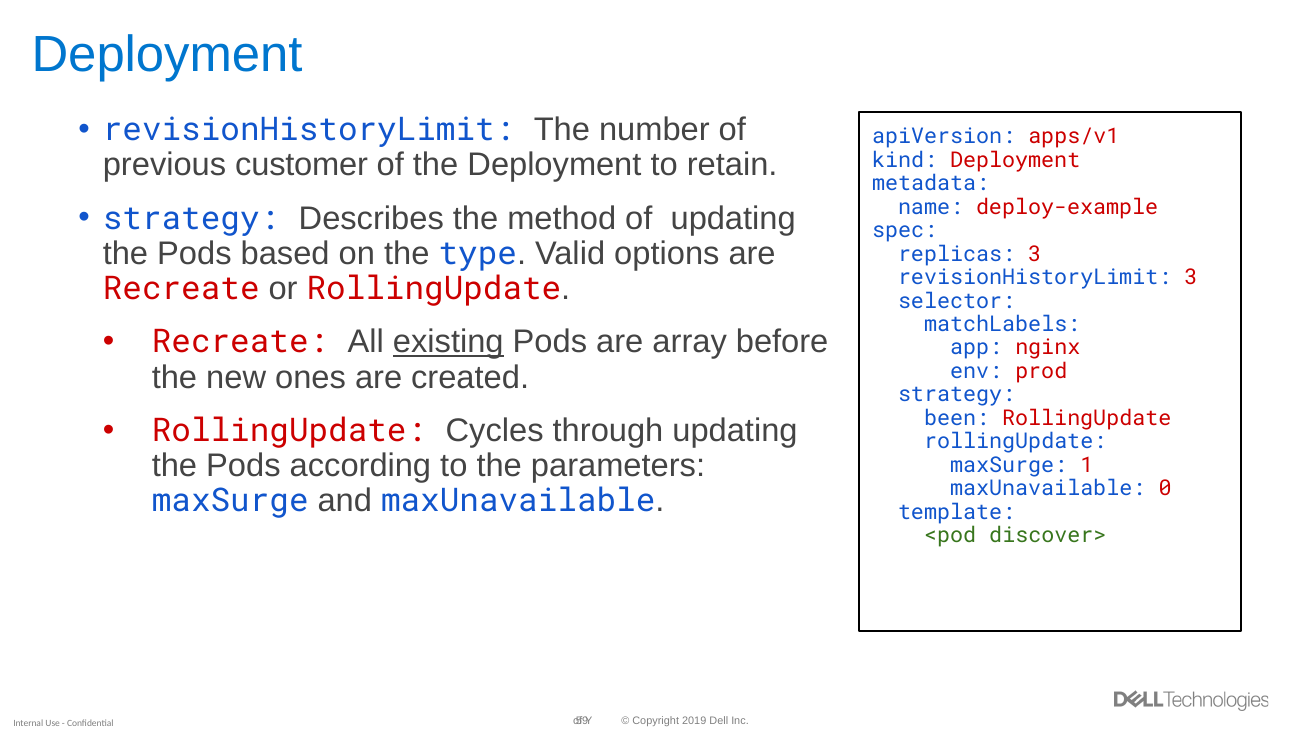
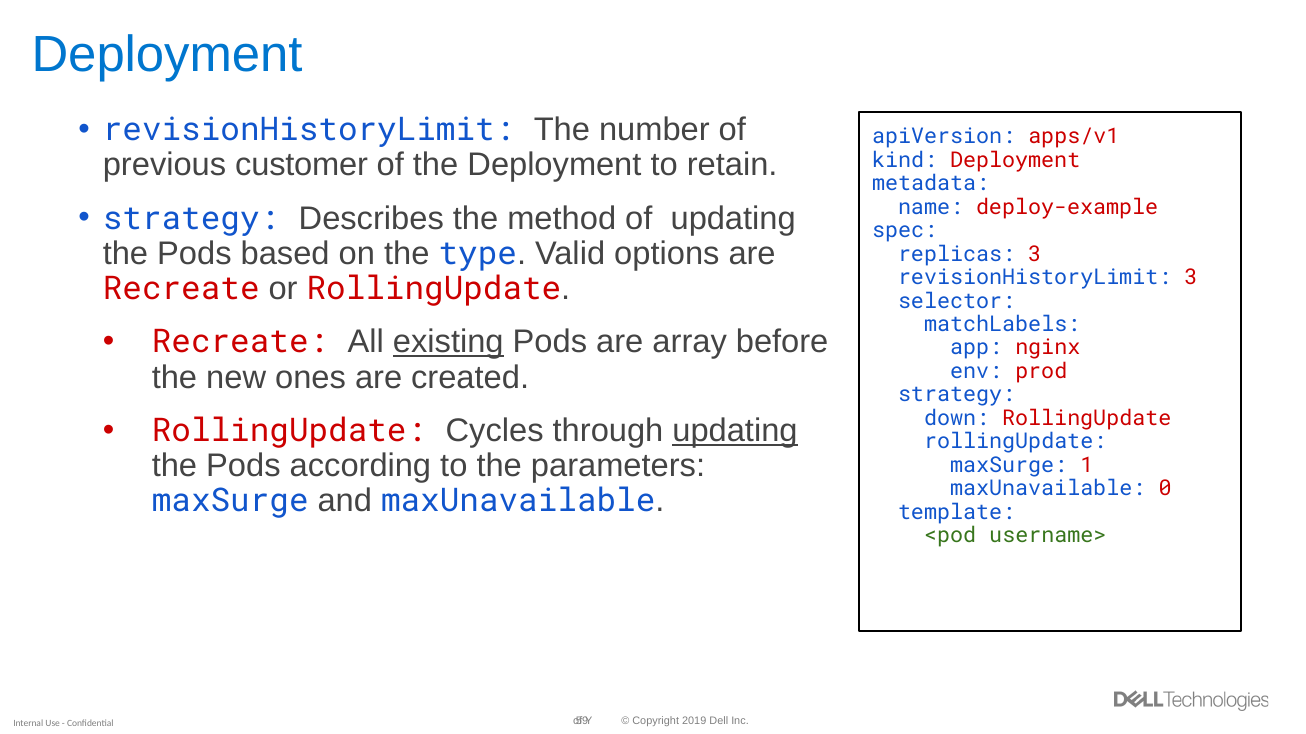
been: been -> down (957, 419)
updating underline: none -> present (735, 431)
discover>: discover> -> username> (1048, 536)
